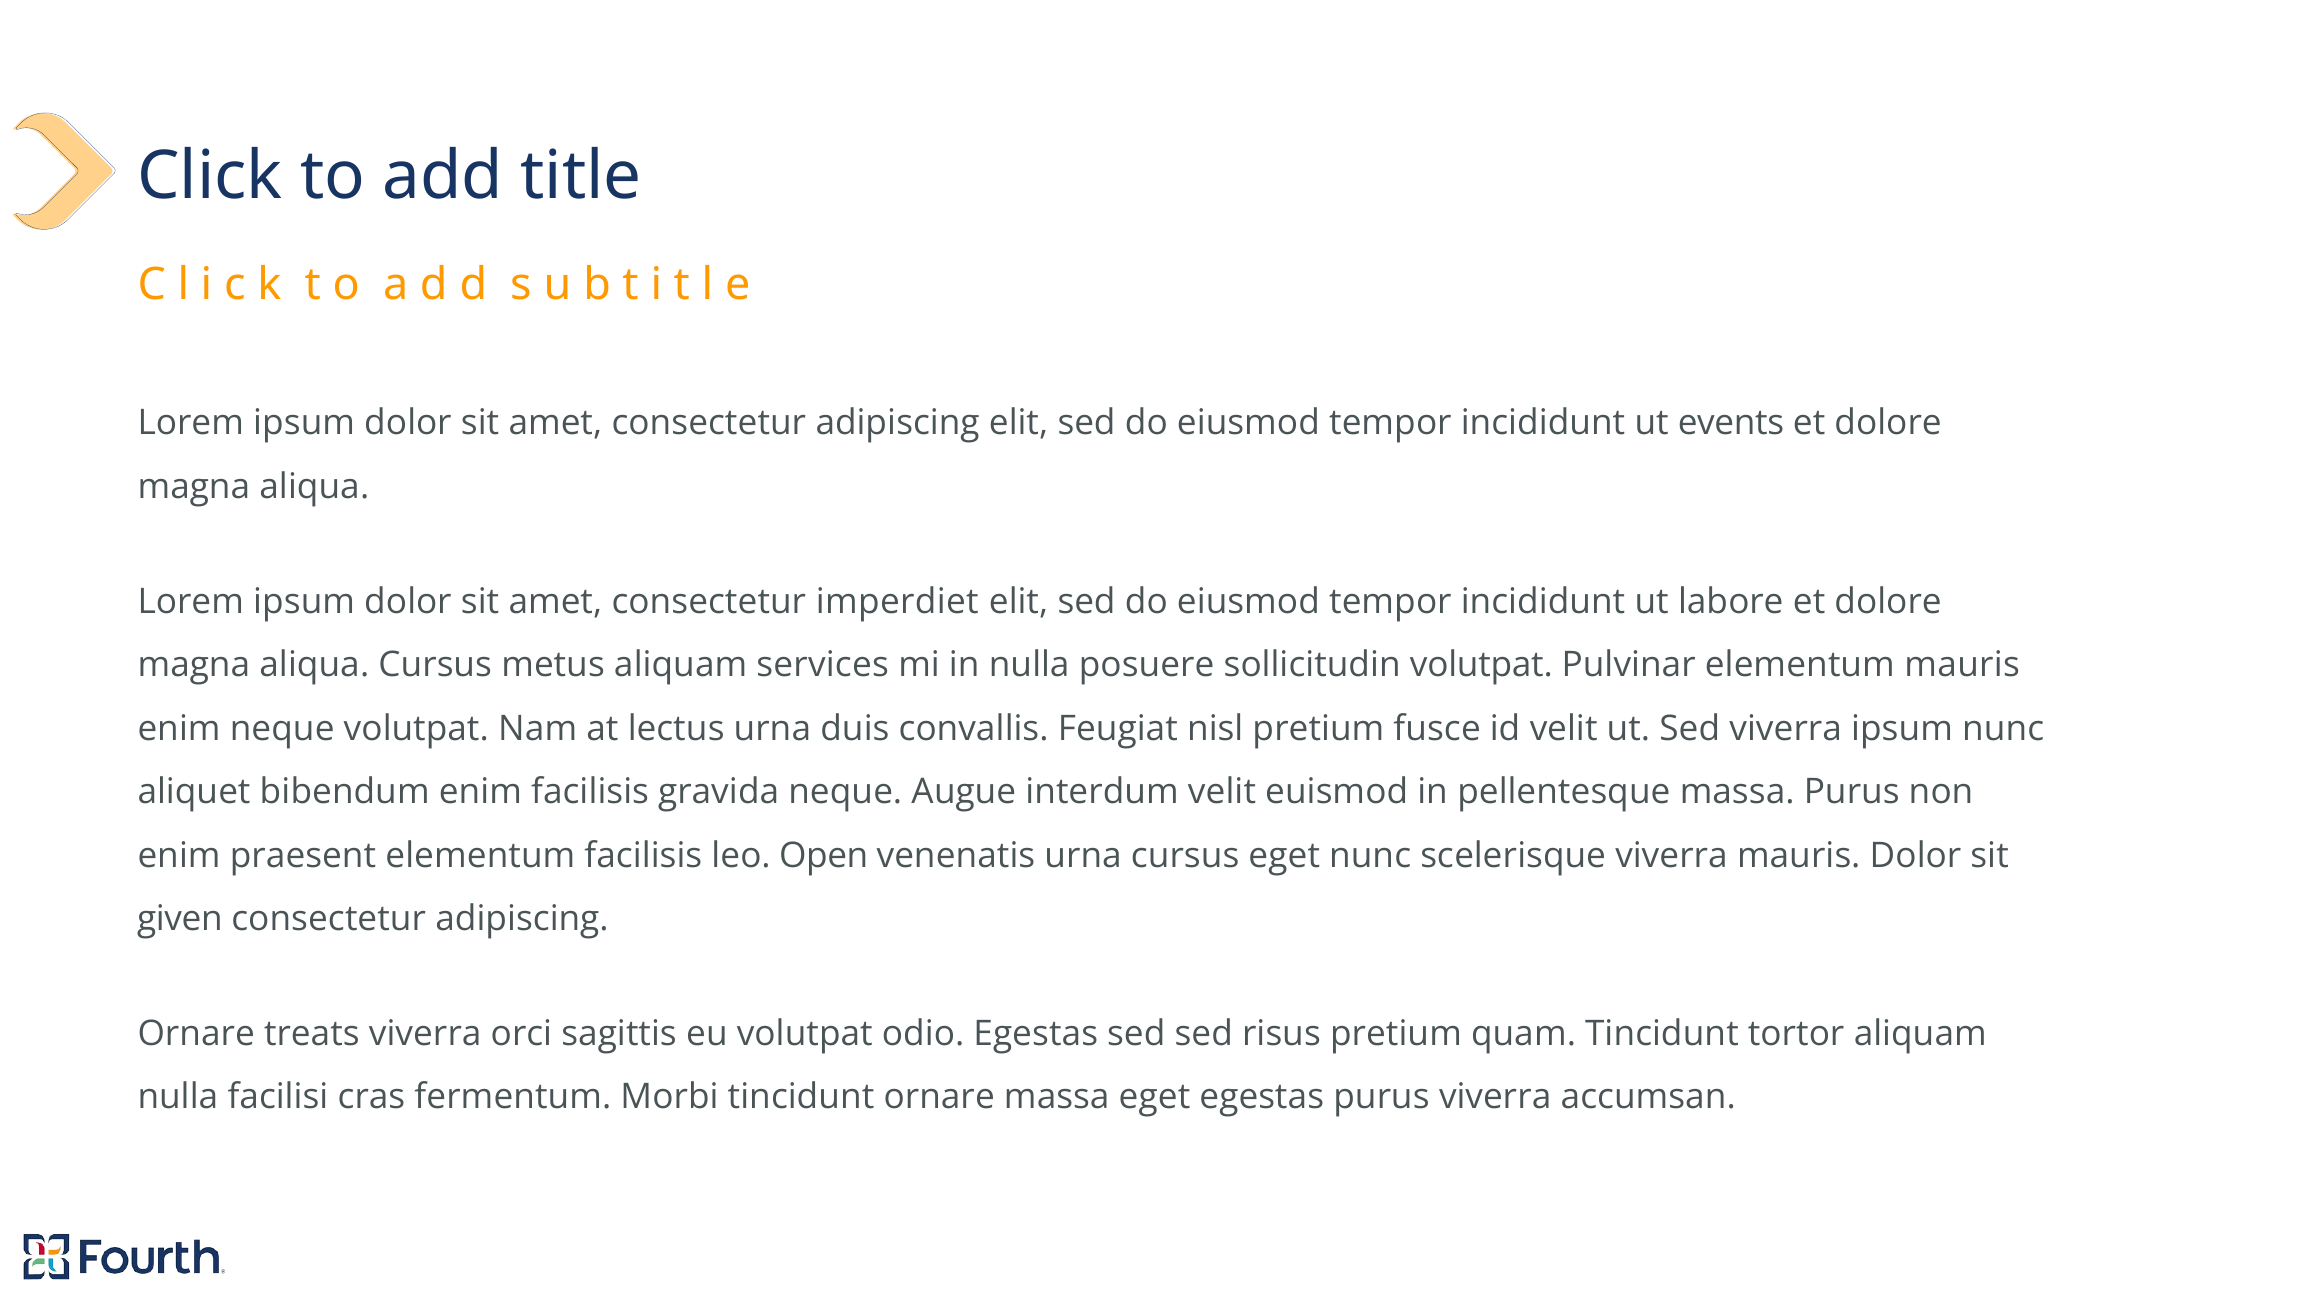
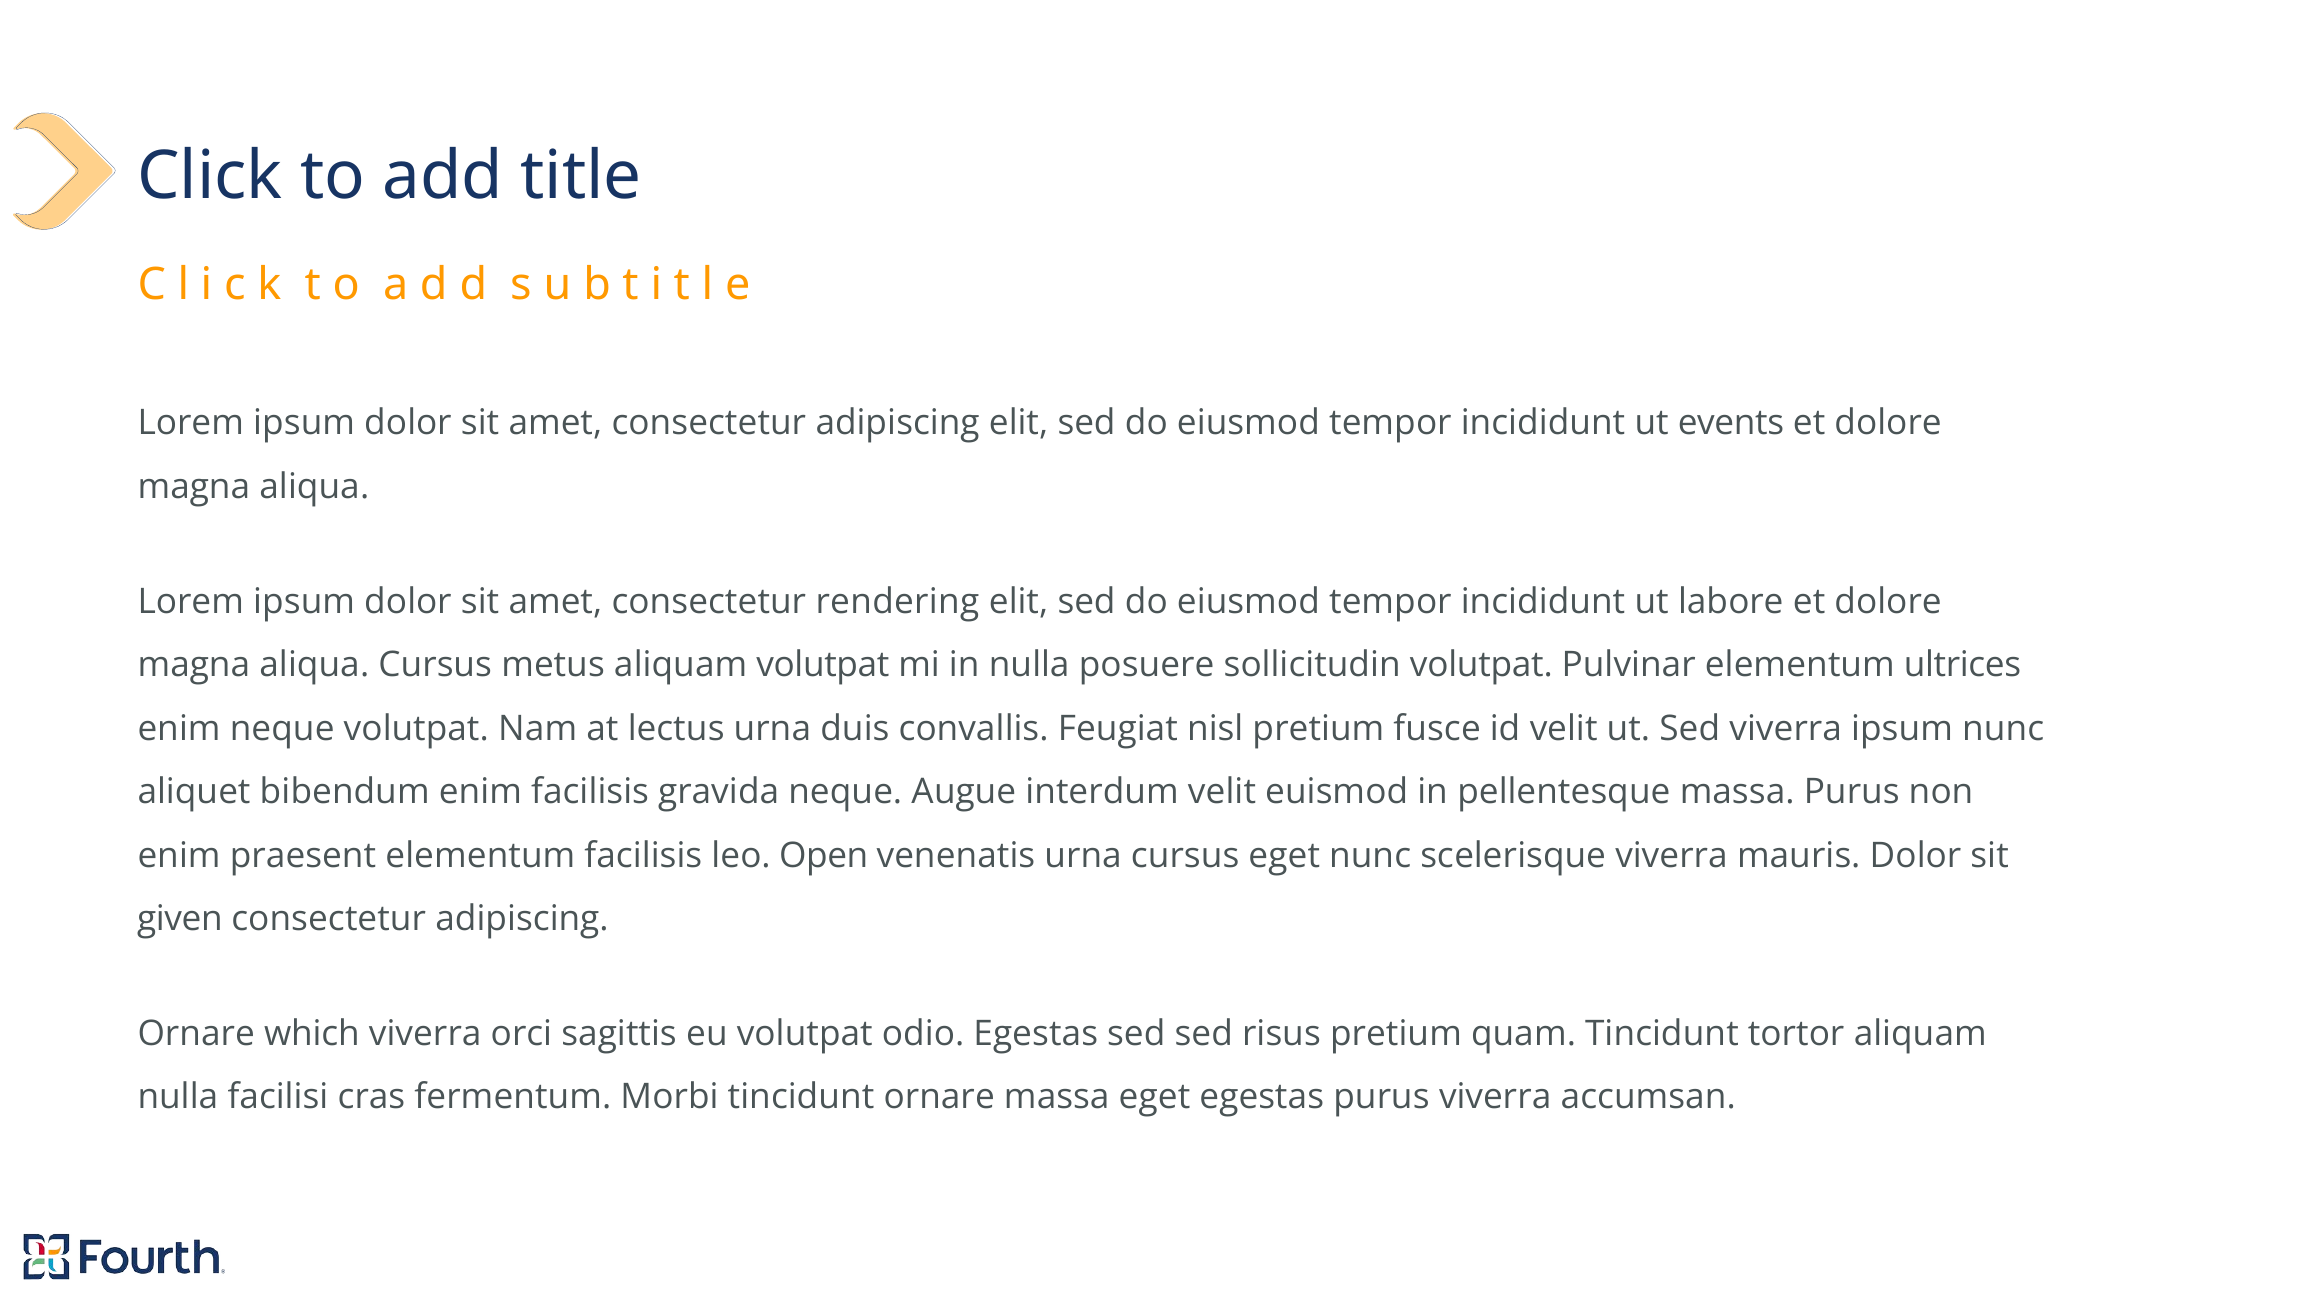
imperdiet: imperdiet -> rendering (897, 602)
aliquam services: services -> volutpat (823, 665)
elementum mauris: mauris -> ultrices (1963, 665)
treats: treats -> which (312, 1034)
